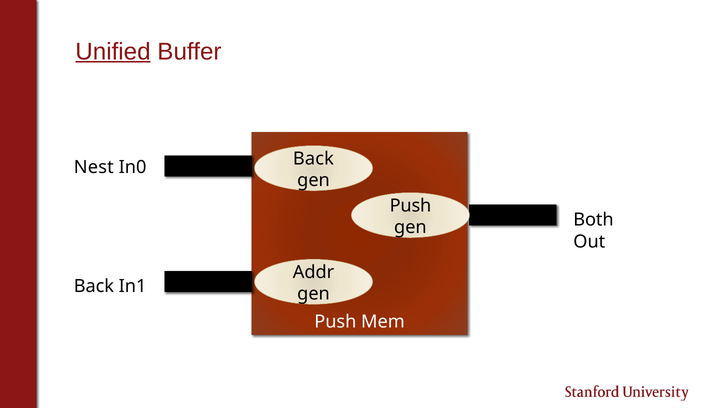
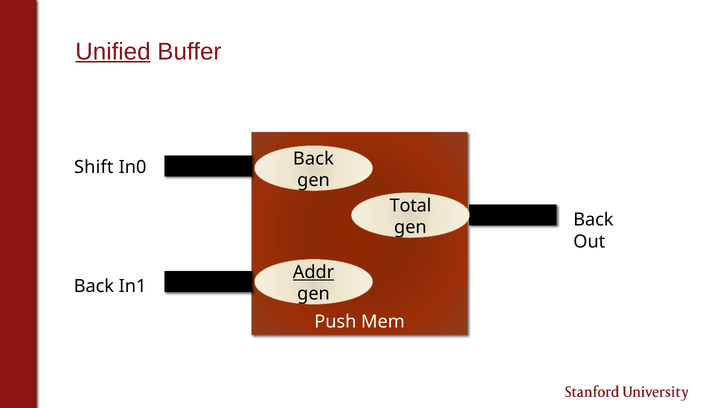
Nest: Nest -> Shift (94, 167)
Push: Push -> Total (410, 206)
Both: Both -> Back (593, 220)
Addr underline: none -> present (314, 272)
